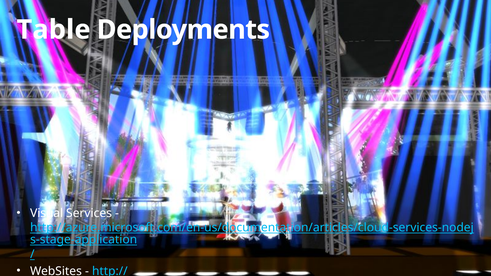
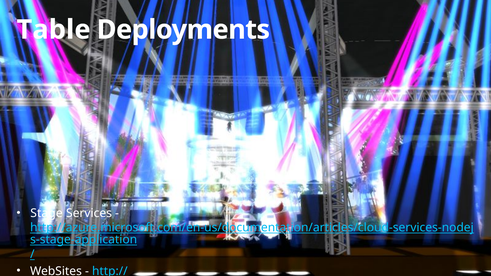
Visual: Visual -> Stage (46, 213)
